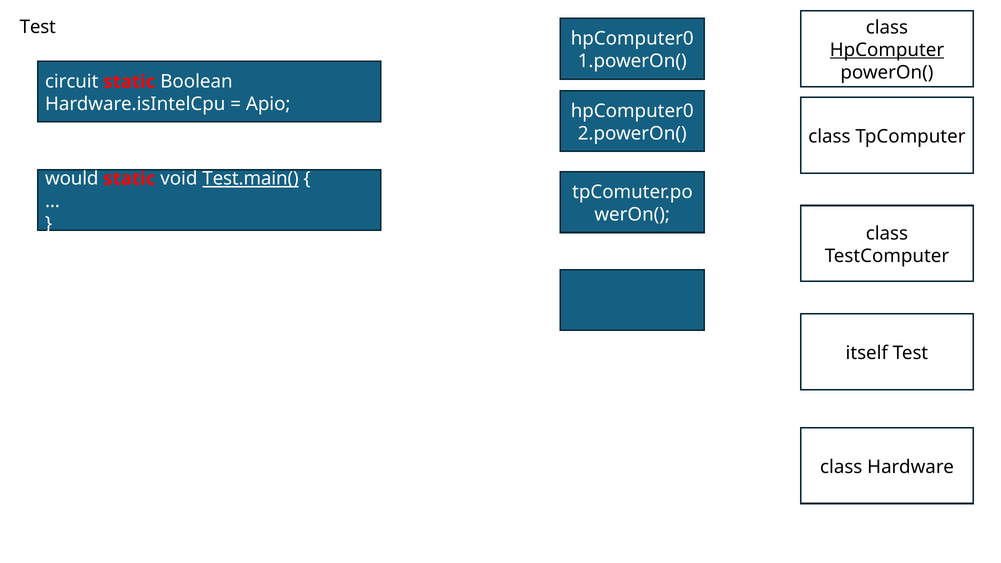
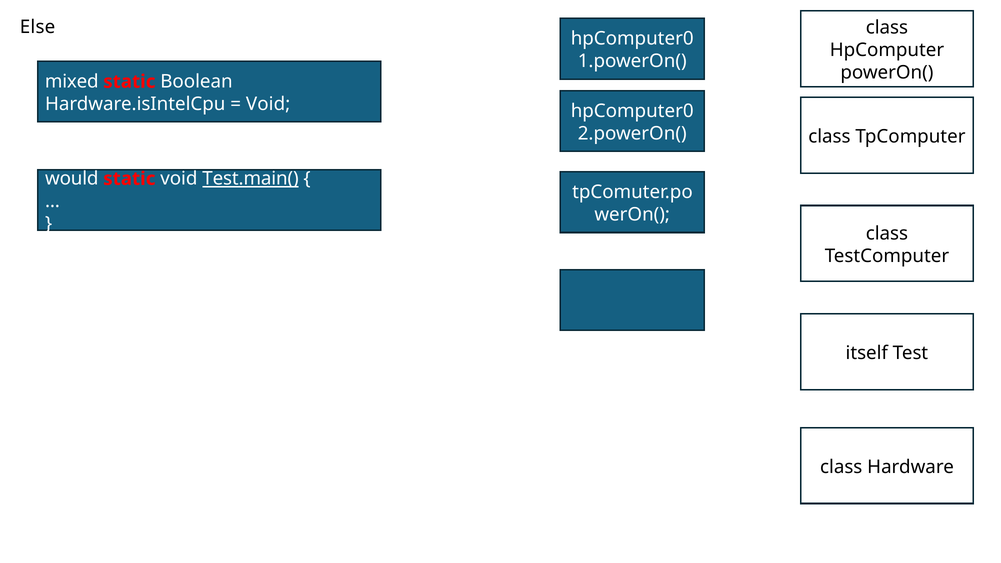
Test: Test -> Else (38, 27)
HpComputer underline: present -> none (887, 50)
circuit: circuit -> mixed (72, 82)
Apio: Apio -> Void (268, 104)
